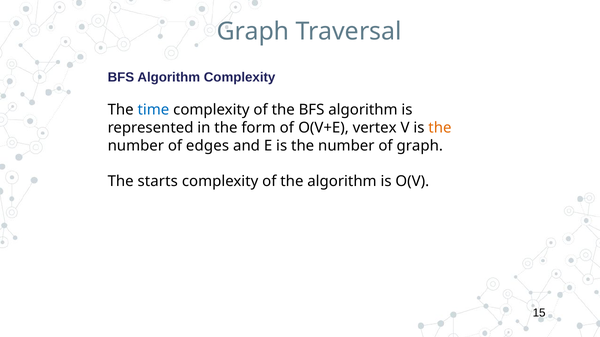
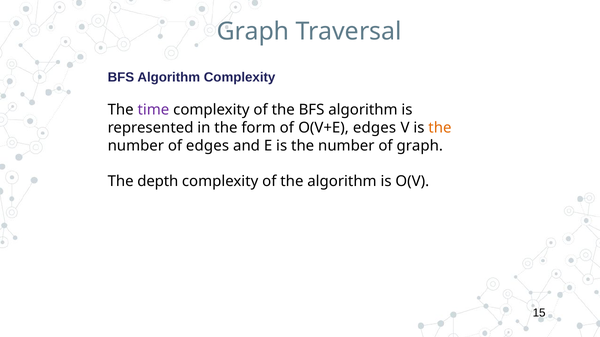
time colour: blue -> purple (153, 110)
O(V+E vertex: vertex -> edges (375, 128)
starts: starts -> depth (158, 182)
